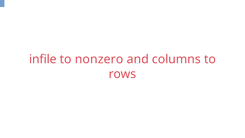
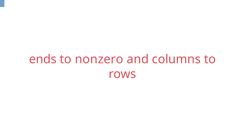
infile: infile -> ends (43, 59)
